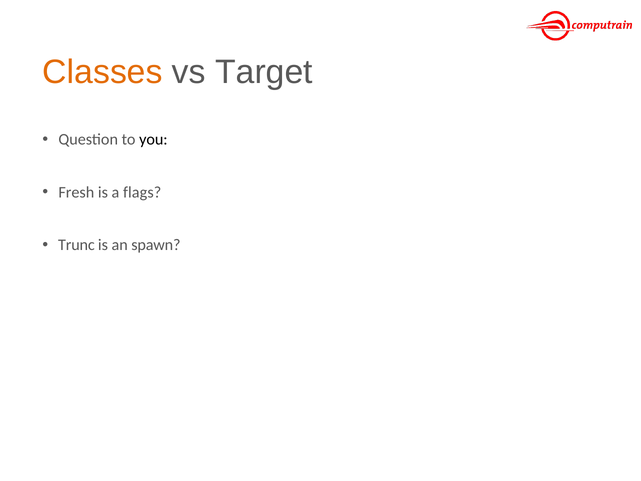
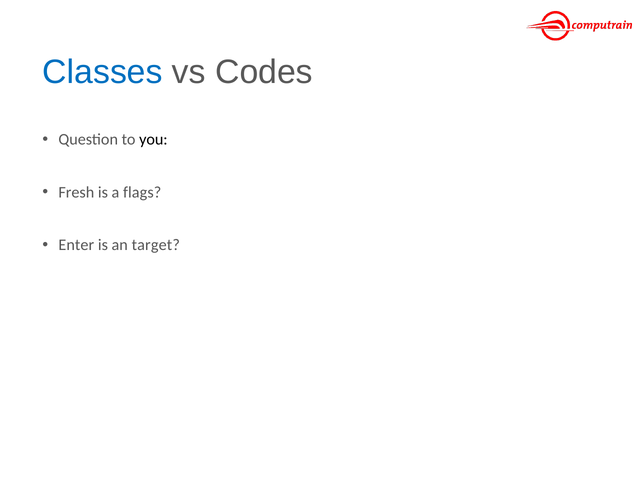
Classes colour: orange -> blue (103, 72)
Target: Target -> Codes (264, 72)
Trunc: Trunc -> Enter (76, 245)
spawn: spawn -> target (156, 245)
